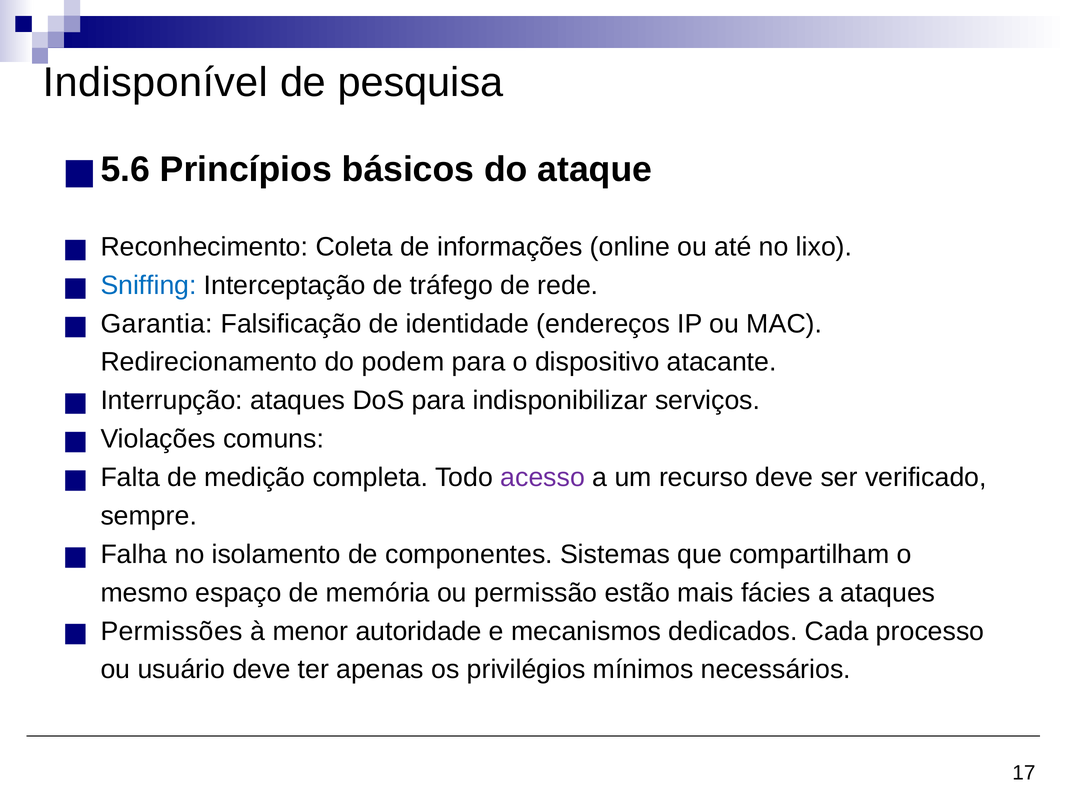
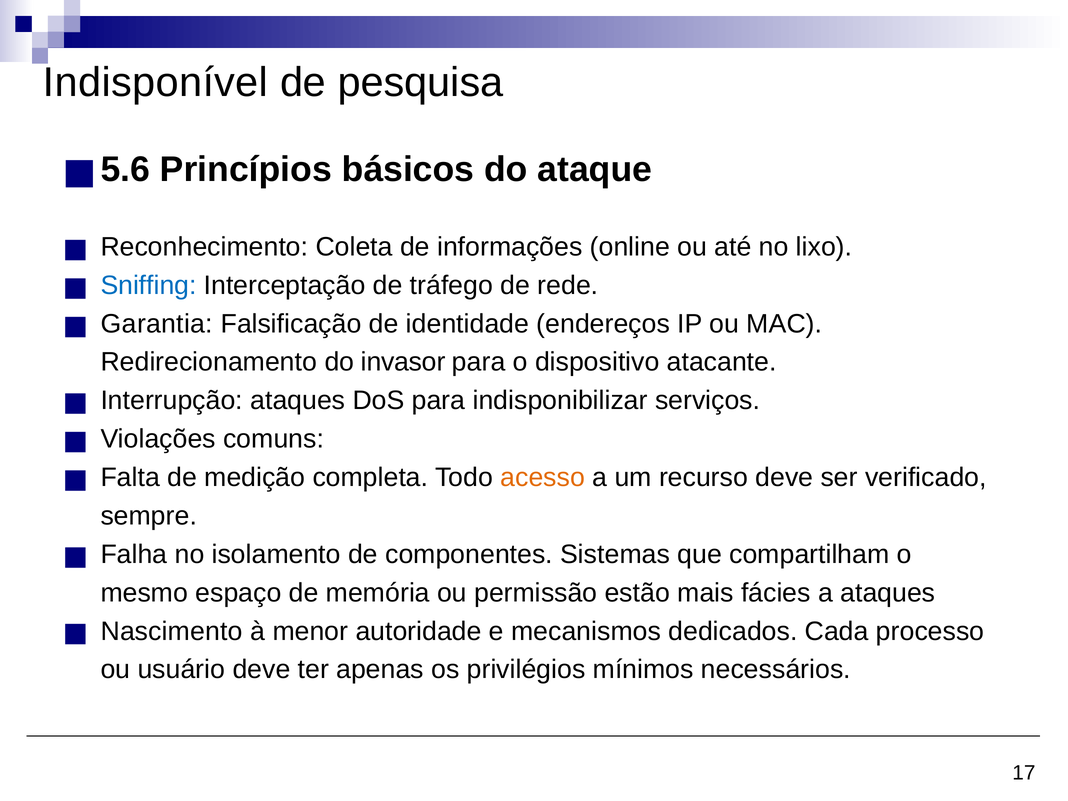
podem: podem -> invasor (403, 362)
acesso colour: purple -> orange (543, 477)
Permissões: Permissões -> Nascimento (172, 631)
